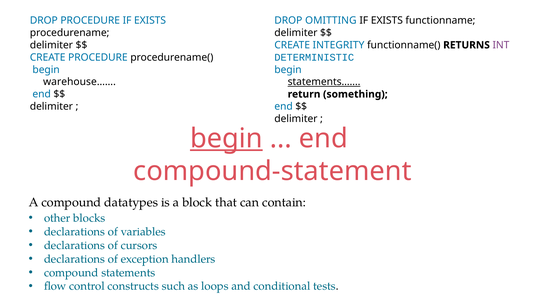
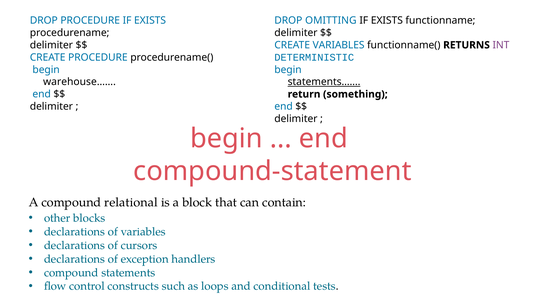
CREATE INTEGRITY: INTEGRITY -> VARIABLES (339, 45)
begin underline: present -> none (226, 138)
datatypes: datatypes -> relational (131, 202)
